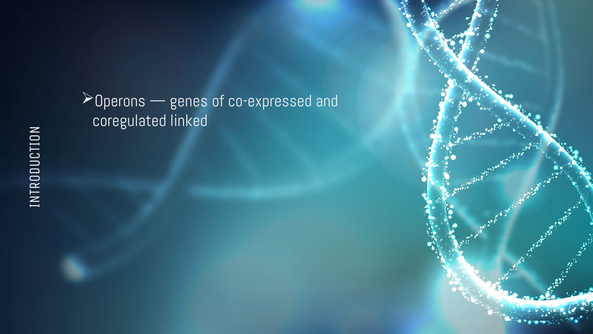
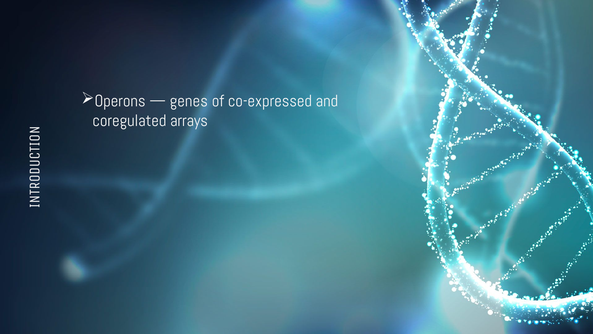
linked: linked -> arrays (189, 121)
